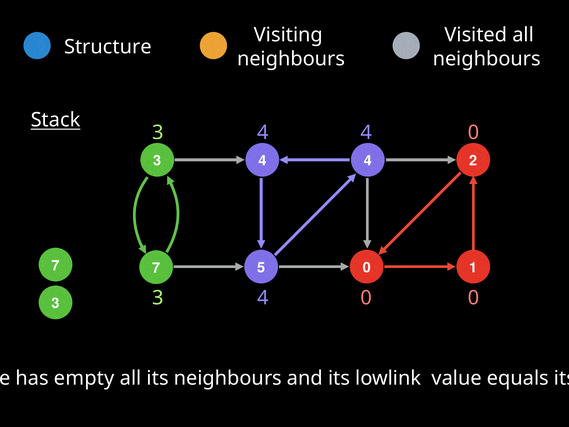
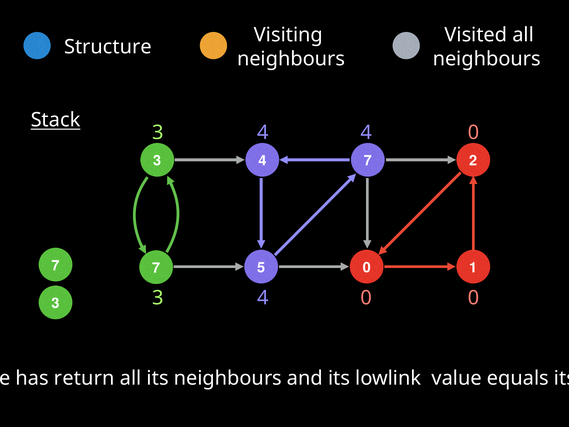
4: 4 -> 7 (368, 161)
empty: empty -> return (84, 378)
